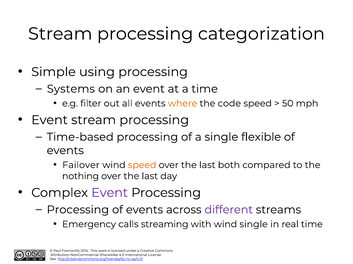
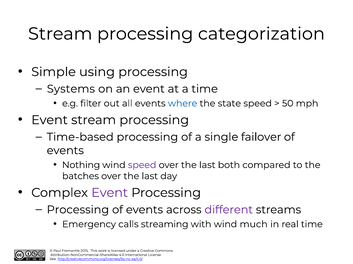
where colour: orange -> blue (183, 104)
code: code -> state (229, 104)
flexible: flexible -> failover (261, 137)
Failover: Failover -> Nothing (81, 165)
speed colour: orange -> purple (142, 165)
nothing: nothing -> batches (81, 177)
wind single: single -> much (254, 225)
